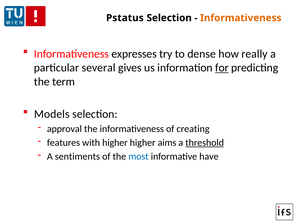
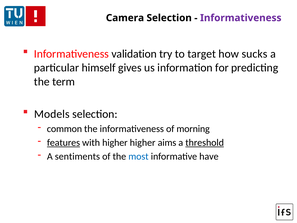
Pstatus: Pstatus -> Camera (125, 18)
Informativeness colour: orange -> purple (241, 18)
expresses: expresses -> validation (134, 54)
dense: dense -> target (202, 54)
really: really -> sucks (255, 54)
several: several -> himself (99, 68)
for underline: present -> none (222, 68)
approval: approval -> common (64, 129)
creating: creating -> morning (193, 129)
features underline: none -> present (63, 142)
